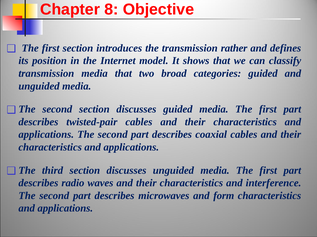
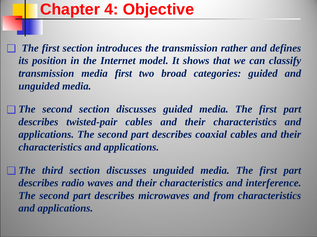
8: 8 -> 4 (111, 10)
media that: that -> first (123, 74)
form: form -> from (224, 196)
